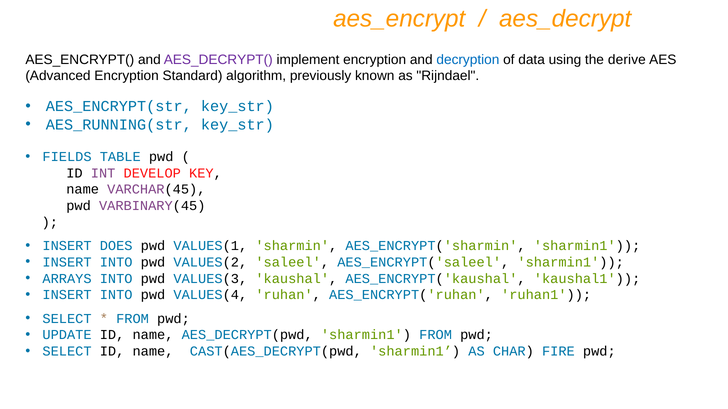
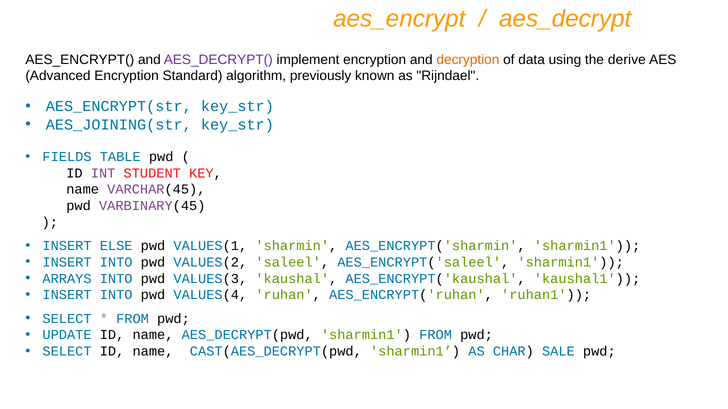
decryption colour: blue -> orange (468, 60)
AES_RUNNING(str: AES_RUNNING(str -> AES_JOINING(str (119, 125)
DEVELOP: DEVELOP -> STUDENT (152, 173)
DOES: DOES -> ELSE (116, 246)
FIRE: FIRE -> SALE (558, 352)
